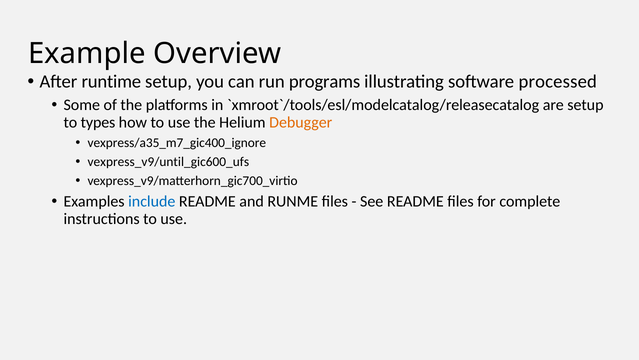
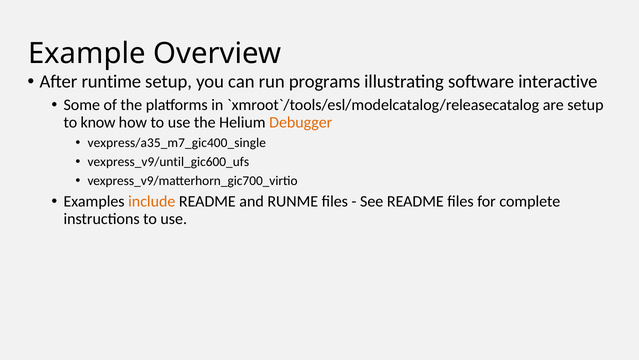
processed: processed -> interactive (558, 82)
types: types -> know (98, 122)
vexpress/a35_m7_gic400_ignore: vexpress/a35_m7_gic400_ignore -> vexpress/a35_m7_gic400_single (177, 143)
include colour: blue -> orange (152, 201)
